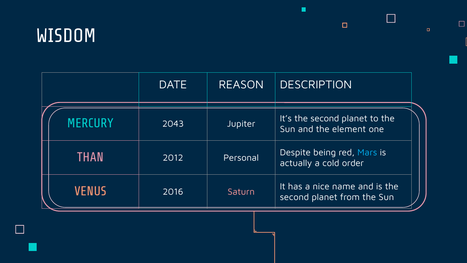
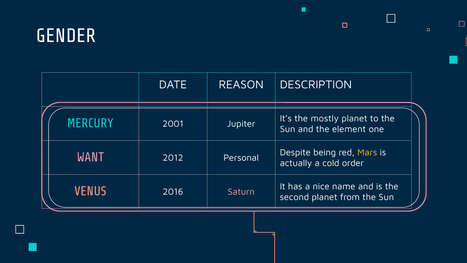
WISDOM: WISDOM -> GENDER (66, 36)
It’s the second: second -> mostly (325, 118)
2043: 2043 -> 2001 (173, 124)
Mars colour: light blue -> yellow (367, 152)
THAN: THAN -> WANT (90, 157)
